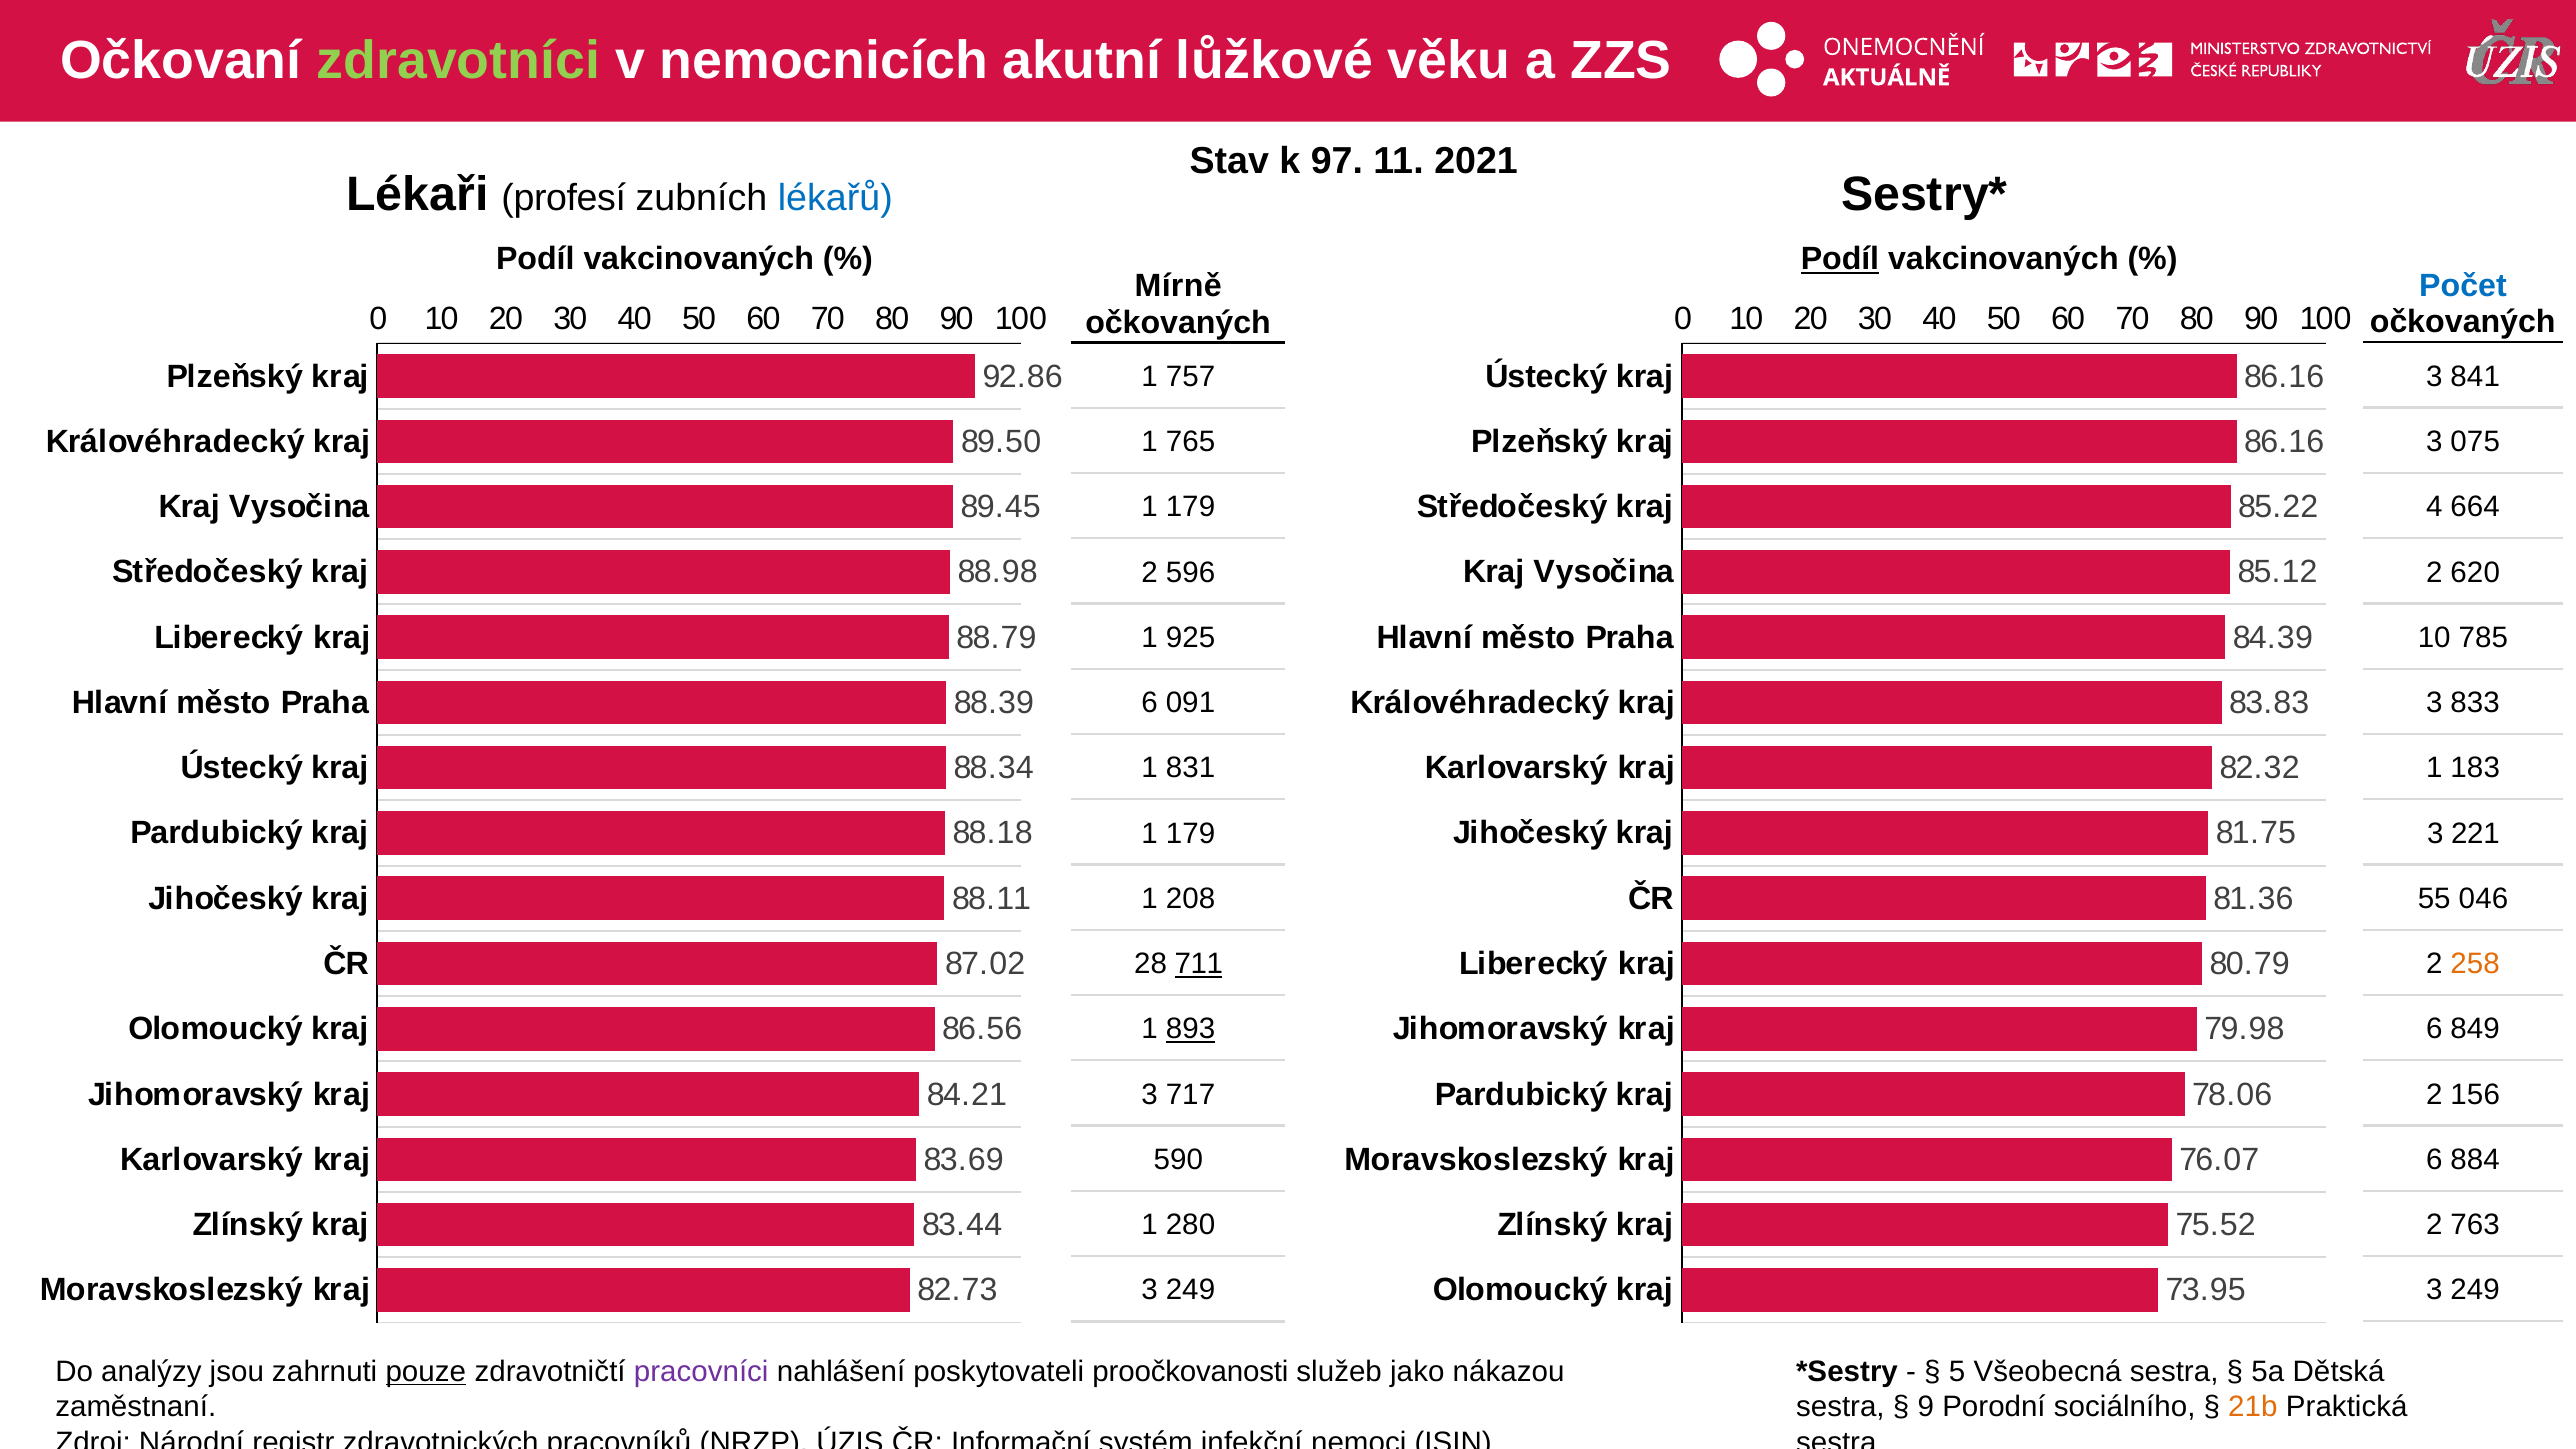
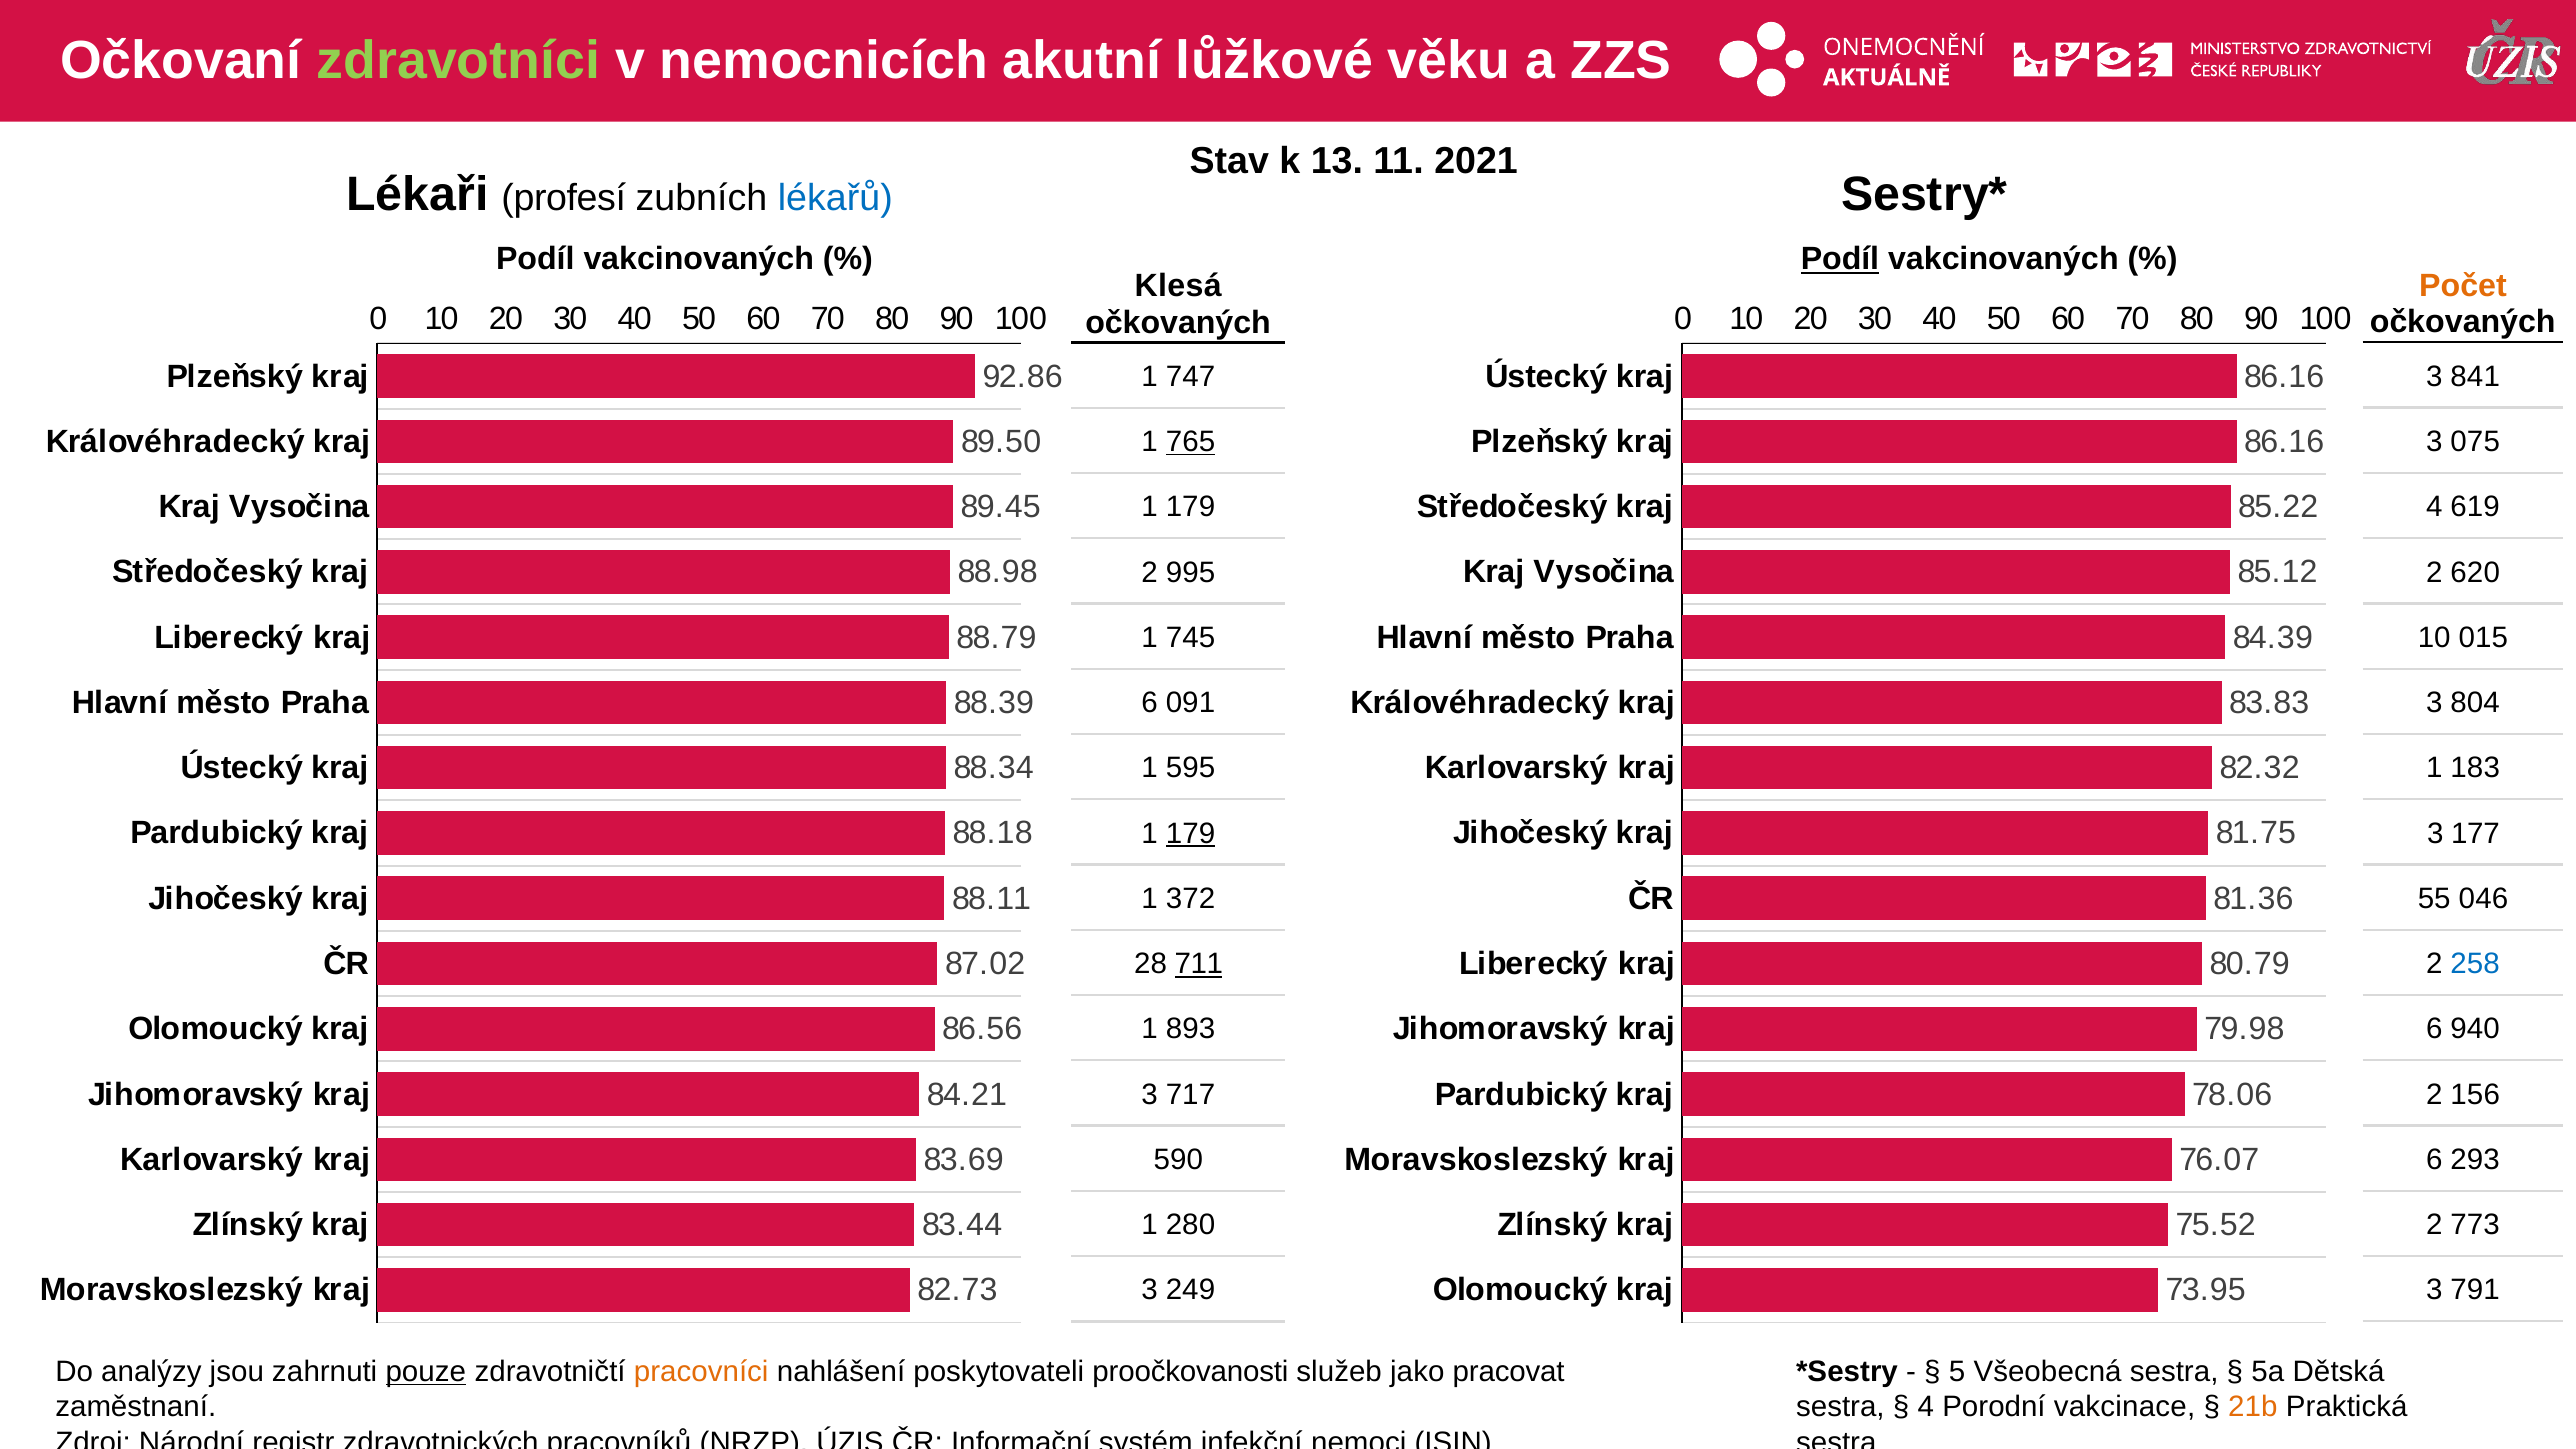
97: 97 -> 13 (1337, 161)
Mírně: Mírně -> Klesá (1178, 286)
Počet colour: blue -> orange (2463, 286)
757: 757 -> 747 (1190, 377)
765 underline: none -> present (1190, 442)
664: 664 -> 619 (2475, 507)
596: 596 -> 995 (1190, 572)
925: 925 -> 745 (1190, 638)
785: 785 -> 015 (2483, 638)
833: 833 -> 804 (2475, 703)
831: 831 -> 595 (1190, 768)
179 underline: none -> present (1190, 833)
221: 221 -> 177 (2475, 833)
208: 208 -> 372 (1190, 899)
258 colour: orange -> blue (2475, 964)
893 underline: present -> none (1190, 1029)
849: 849 -> 940 (2475, 1029)
884: 884 -> 293 (2475, 1160)
763: 763 -> 773 (2475, 1225)
249: 249 -> 791 (2475, 1290)
pracovníci colour: purple -> orange (701, 1372)
nákazou: nákazou -> pracovat (1509, 1372)
9: 9 -> 4 (1926, 1407)
sociálního: sociálního -> vakcinace (2125, 1407)
